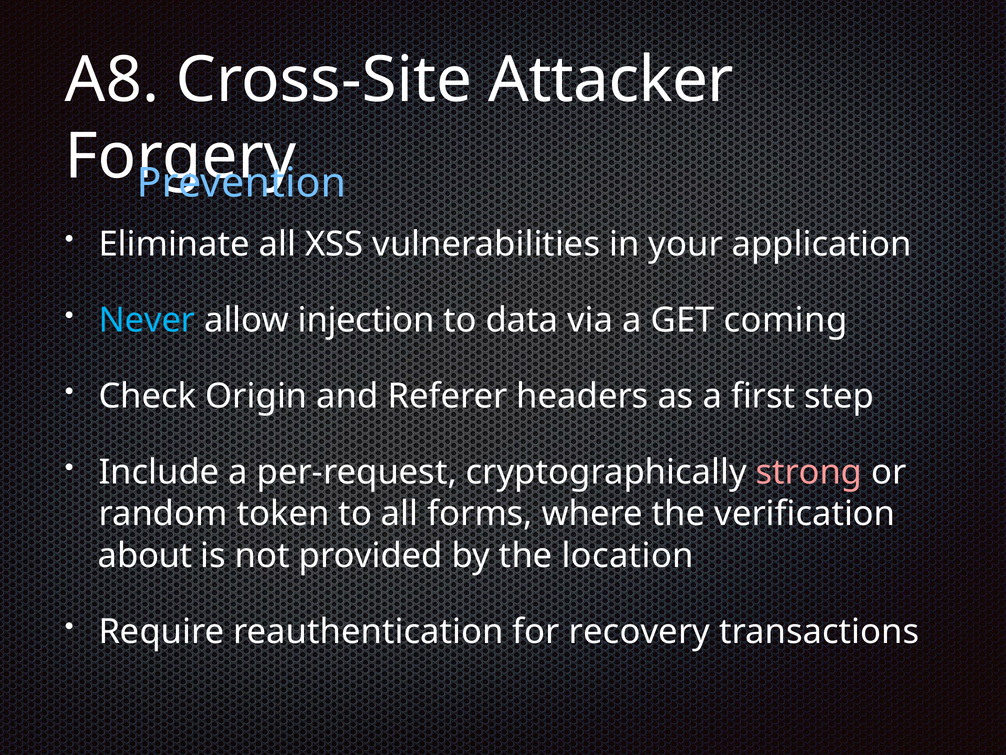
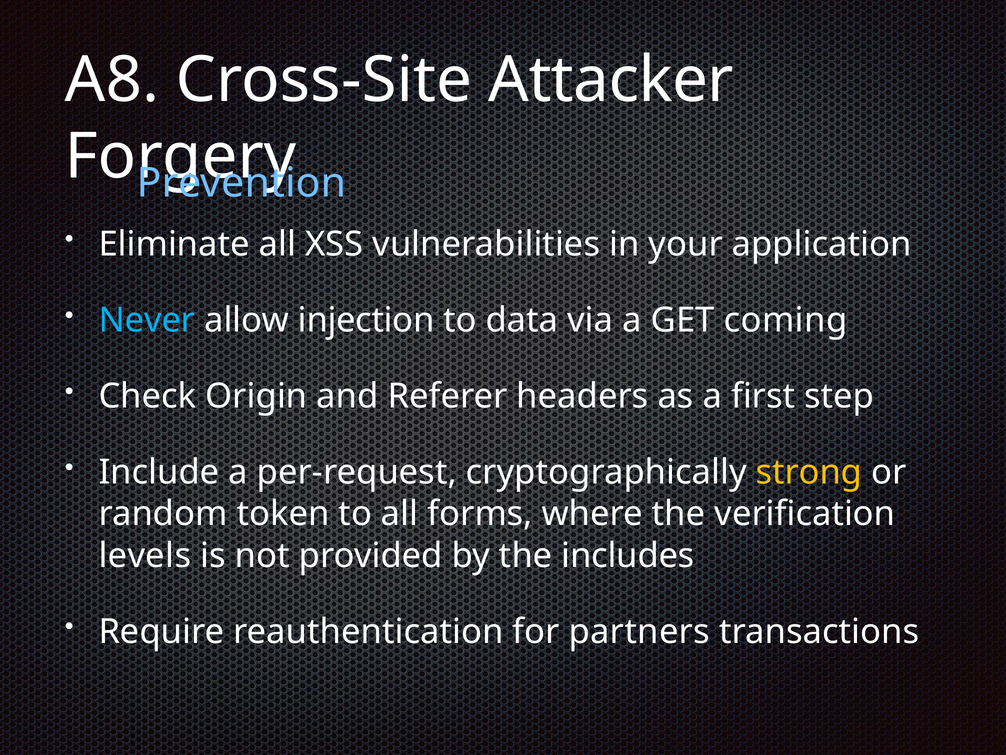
strong colour: pink -> yellow (809, 472)
about: about -> levels (145, 555)
location: location -> includes (628, 555)
recovery: recovery -> partners (639, 631)
